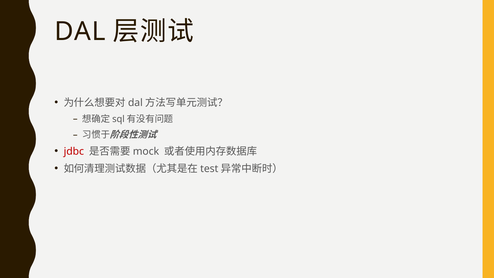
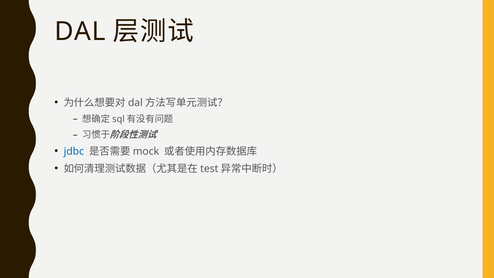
jdbc colour: red -> blue (74, 151)
